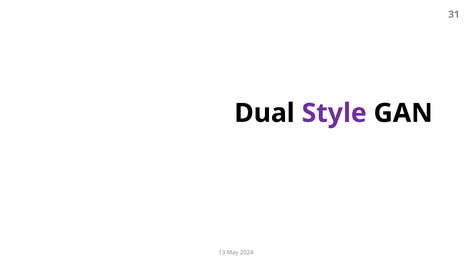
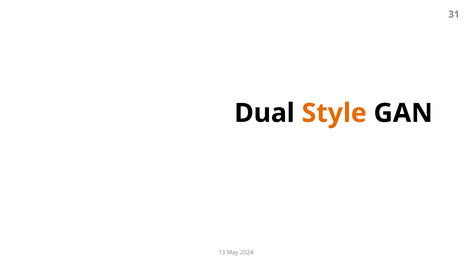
Style colour: purple -> orange (334, 113)
